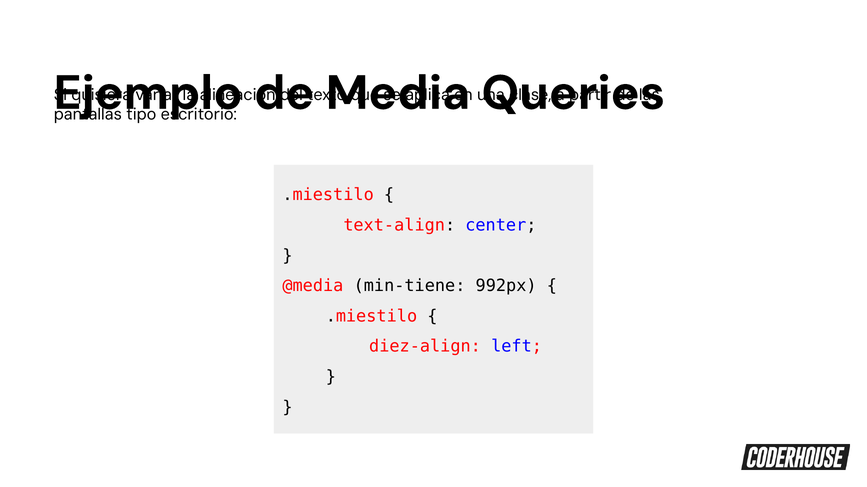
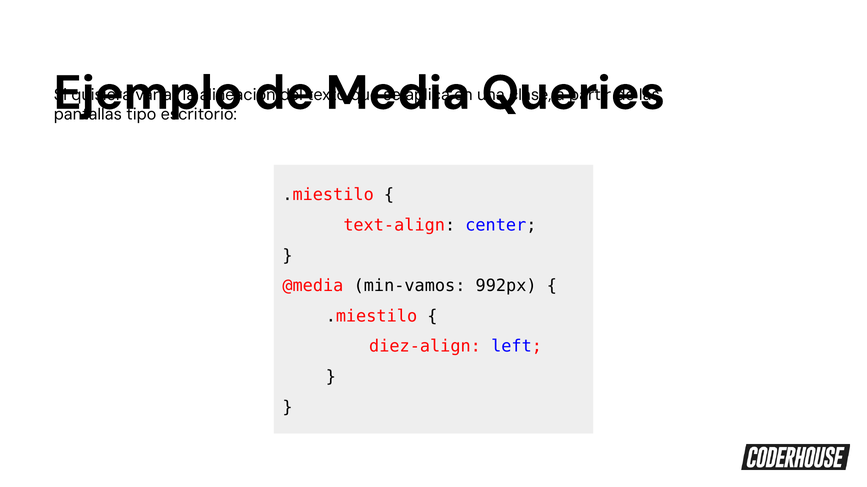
min-tiene: min-tiene -> min-vamos (410, 286)
